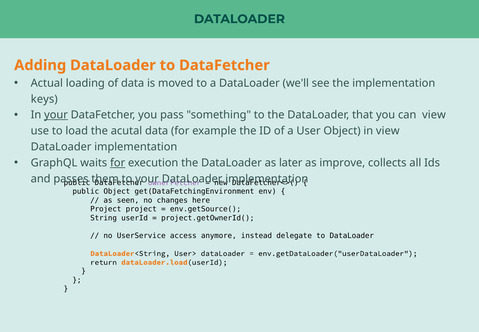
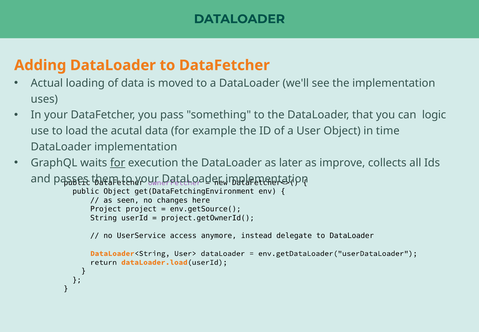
keys: keys -> uses (44, 99)
your underline: present -> none (56, 115)
can view: view -> logic (434, 115)
in view: view -> time (388, 131)
